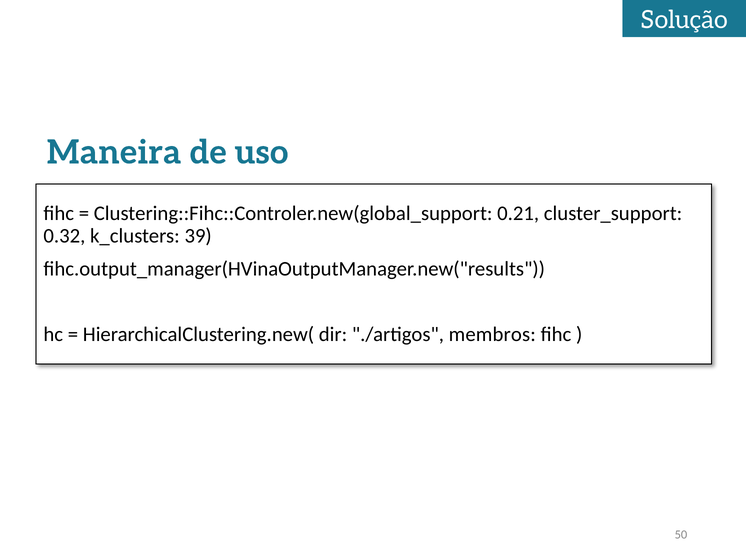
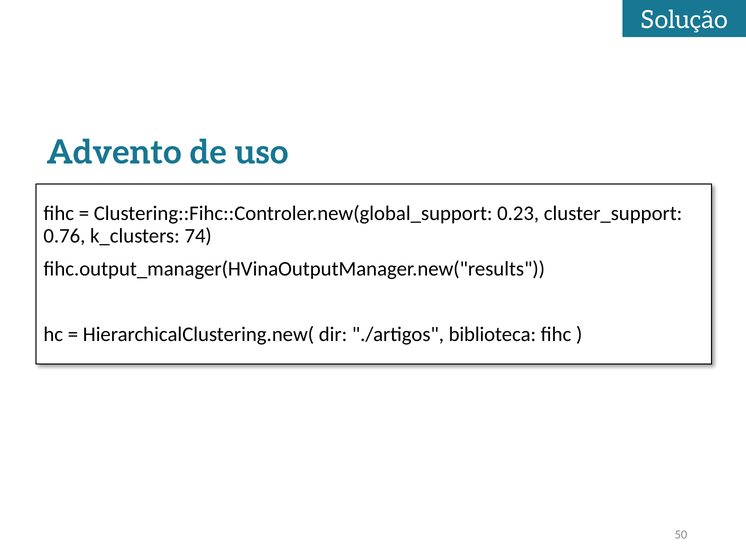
Maneira: Maneira -> Advento (114, 152)
0.21: 0.21 -> 0.23 (518, 213)
0.32: 0.32 -> 0.76 (64, 236)
39: 39 -> 74 (198, 236)
membros: membros -> biblioteca (492, 334)
